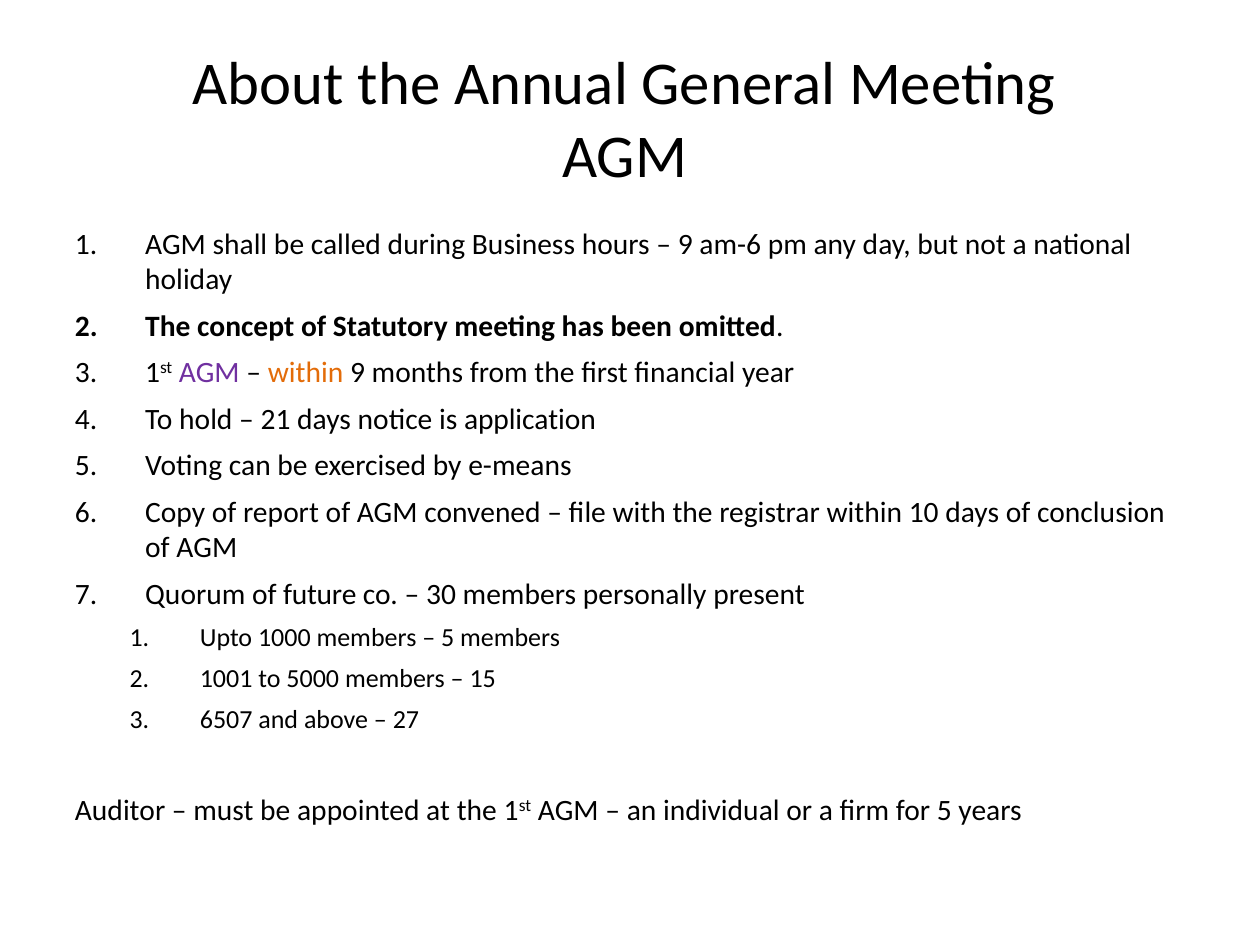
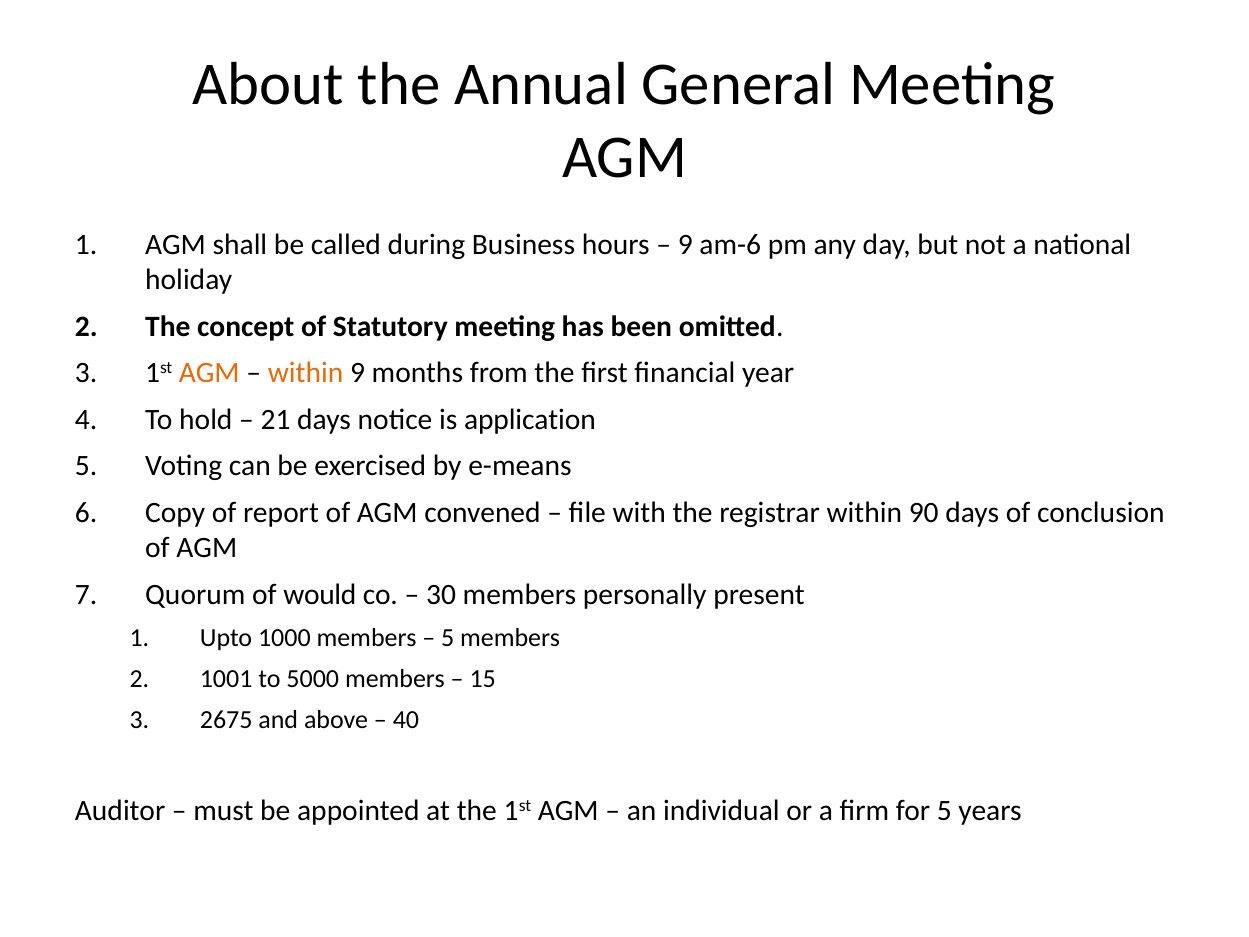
AGM colour: purple -> orange (209, 373)
10: 10 -> 90 (924, 513)
future: future -> would (320, 595)
6507: 6507 -> 2675 (226, 719)
27: 27 -> 40 (406, 719)
